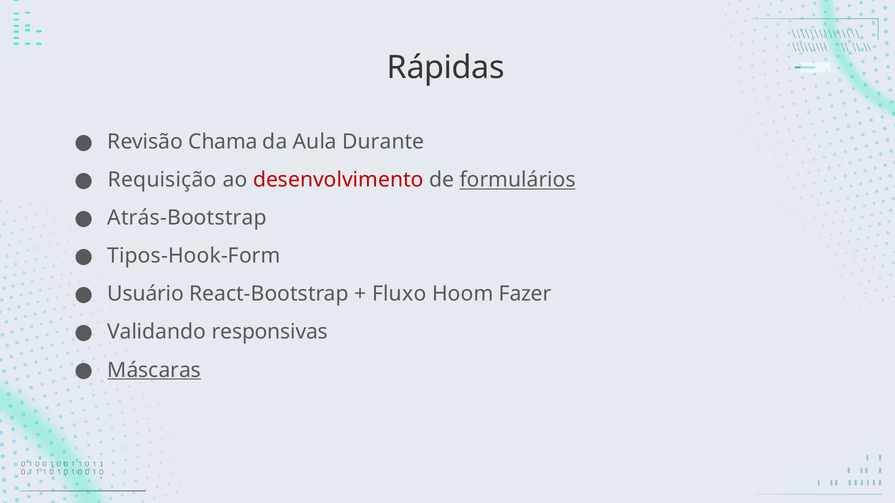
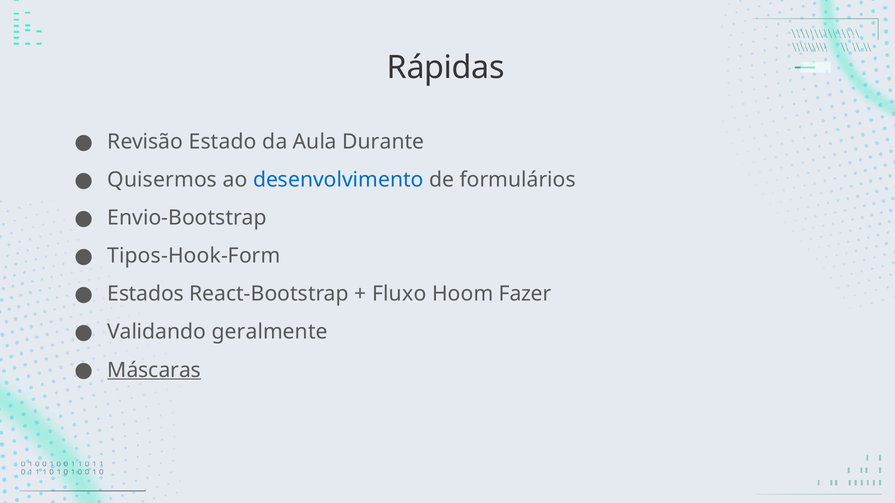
Chama: Chama -> Estado (223, 142)
Requisição: Requisição -> Quisermos (162, 180)
desenvolvimento colour: red -> blue (338, 180)
formulários underline: present -> none (518, 180)
Atrás-Bootstrap: Atrás-Bootstrap -> Envio-Bootstrap (187, 218)
Usuário: Usuário -> Estados (146, 294)
responsivas: responsivas -> geralmente (270, 332)
